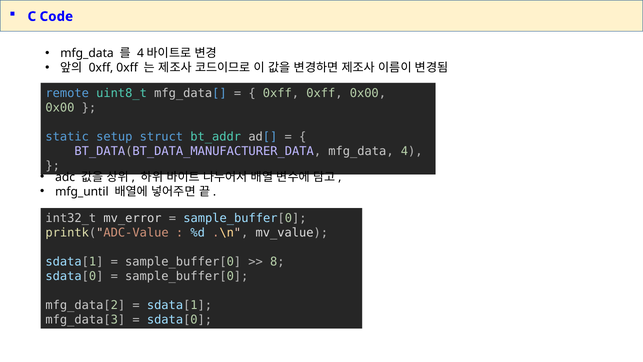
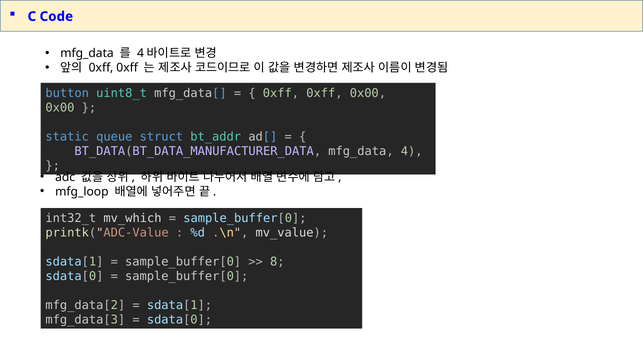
remote: remote -> button (67, 93)
setup: setup -> queue (114, 137)
mfg_until: mfg_until -> mfg_loop (82, 191)
mv_error: mv_error -> mv_which (133, 218)
